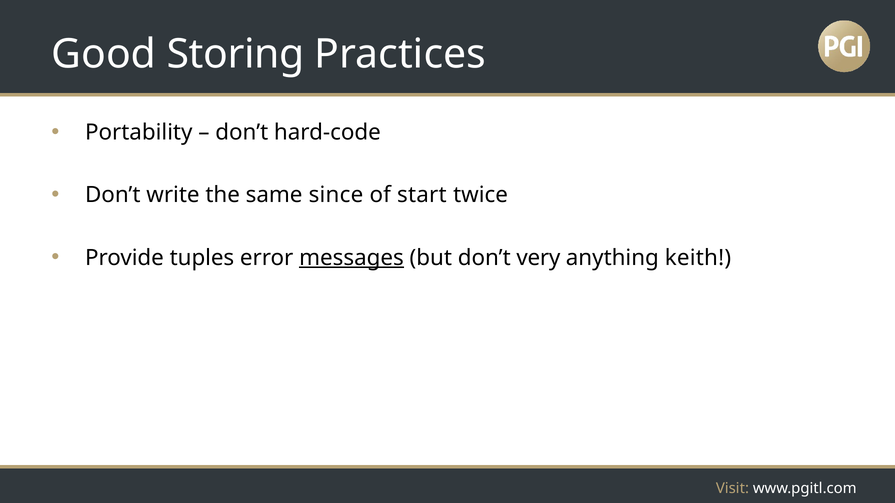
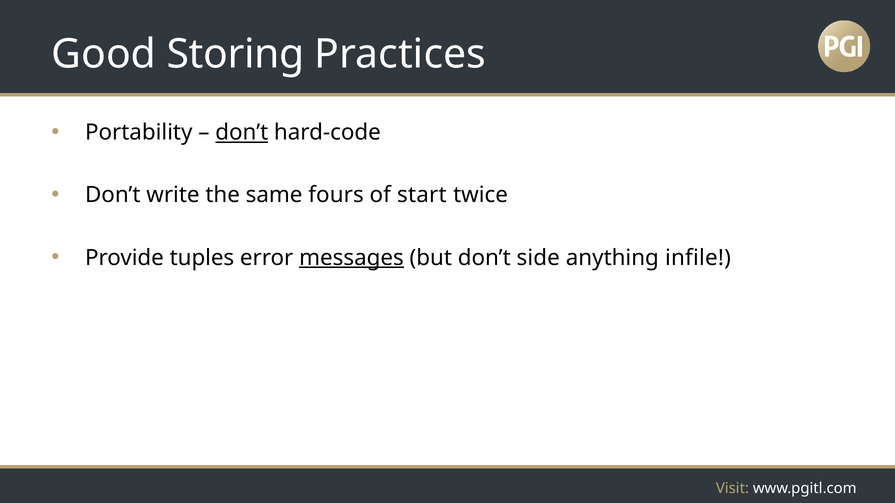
don’t underline: none -> present (242, 133)
since: since -> fours (336, 195)
very: very -> side (538, 258)
keith: keith -> infile (698, 258)
